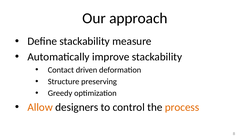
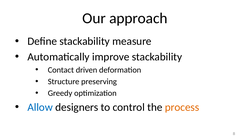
Allow colour: orange -> blue (40, 108)
